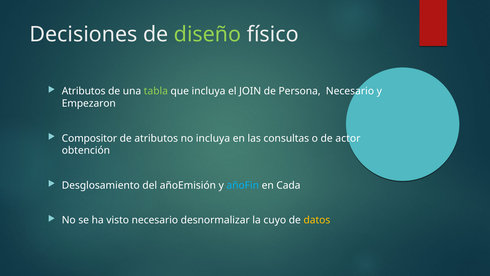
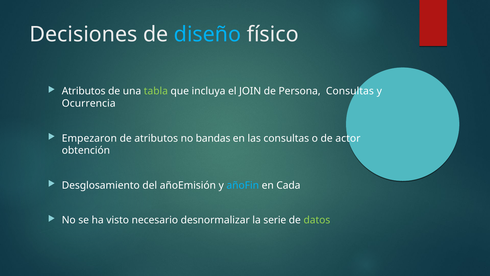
diseño colour: light green -> light blue (207, 34)
Persona Necesario: Necesario -> Consultas (350, 91)
Empezaron: Empezaron -> Ocurrencia (89, 103)
Compositor: Compositor -> Empezaron (89, 138)
no incluya: incluya -> bandas (213, 138)
cuyo: cuyo -> serie (275, 220)
datos colour: yellow -> light green (317, 220)
